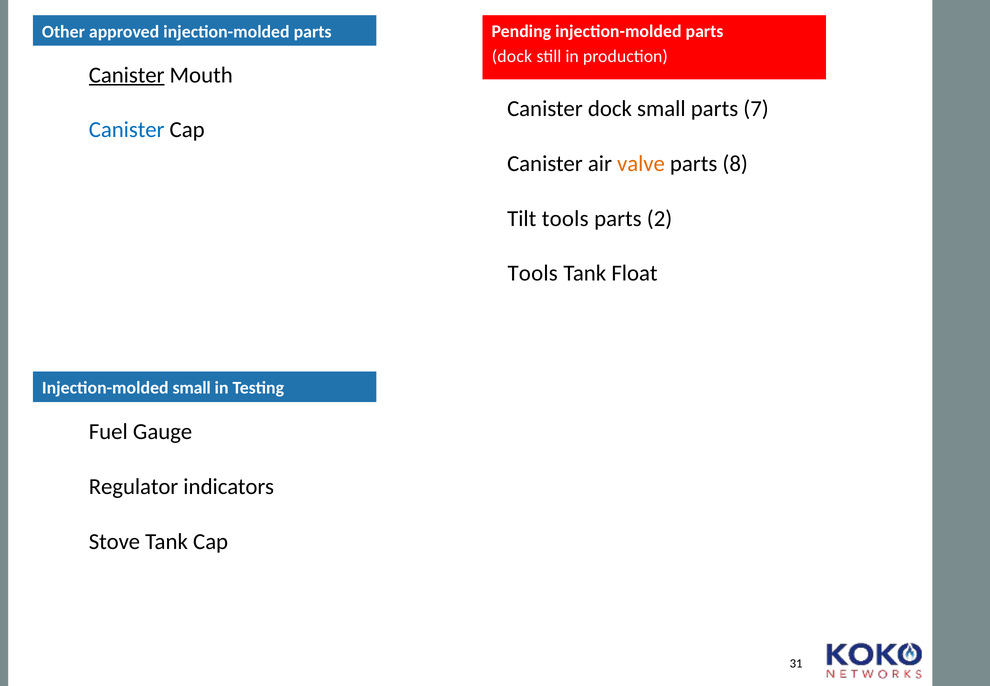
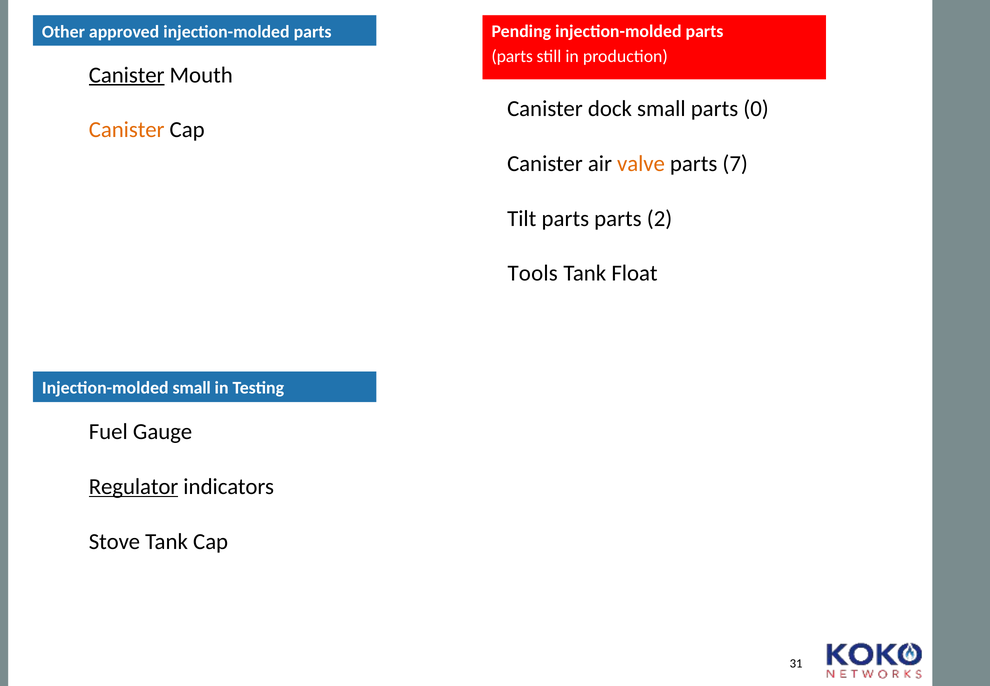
dock: dock -> parts (512, 56)
7: 7 -> 0 (756, 109)
Canister colour: blue -> orange (127, 130)
8: 8 -> 7 (735, 163)
Tilt tools: tools -> parts (565, 218)
Regulator underline: none -> present (134, 486)
